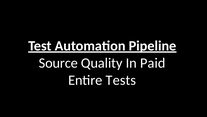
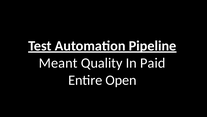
Source: Source -> Meant (58, 63)
Tests: Tests -> Open (121, 80)
